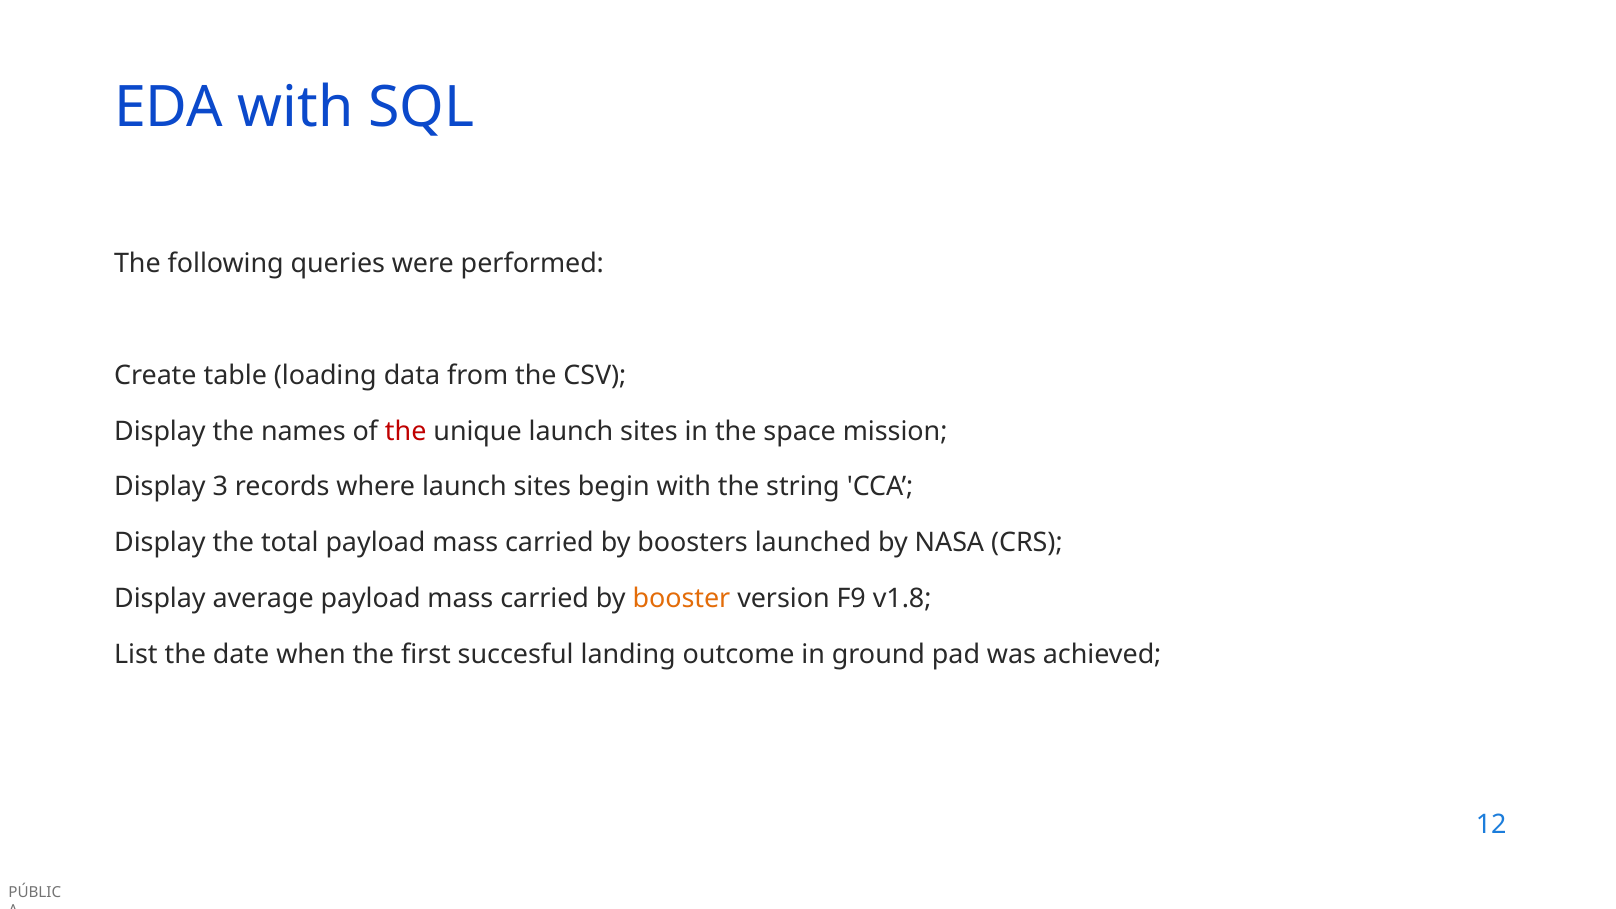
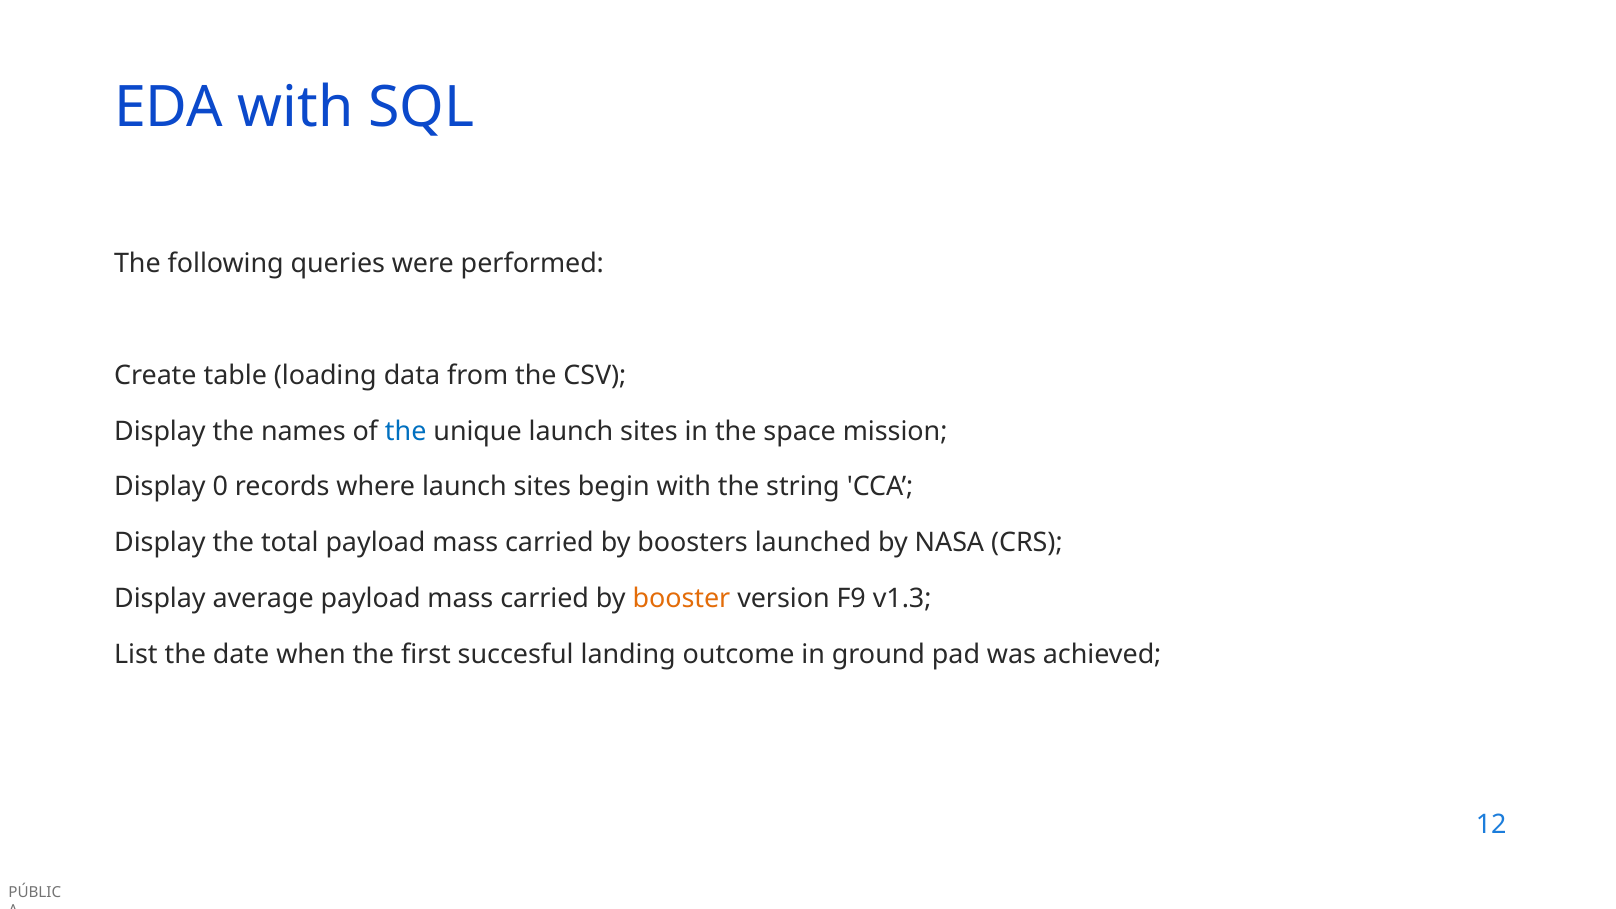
the colour: red -> blue (406, 431)
3: 3 -> 0 (220, 487)
v1.8: v1.8 -> v1.3 (902, 599)
